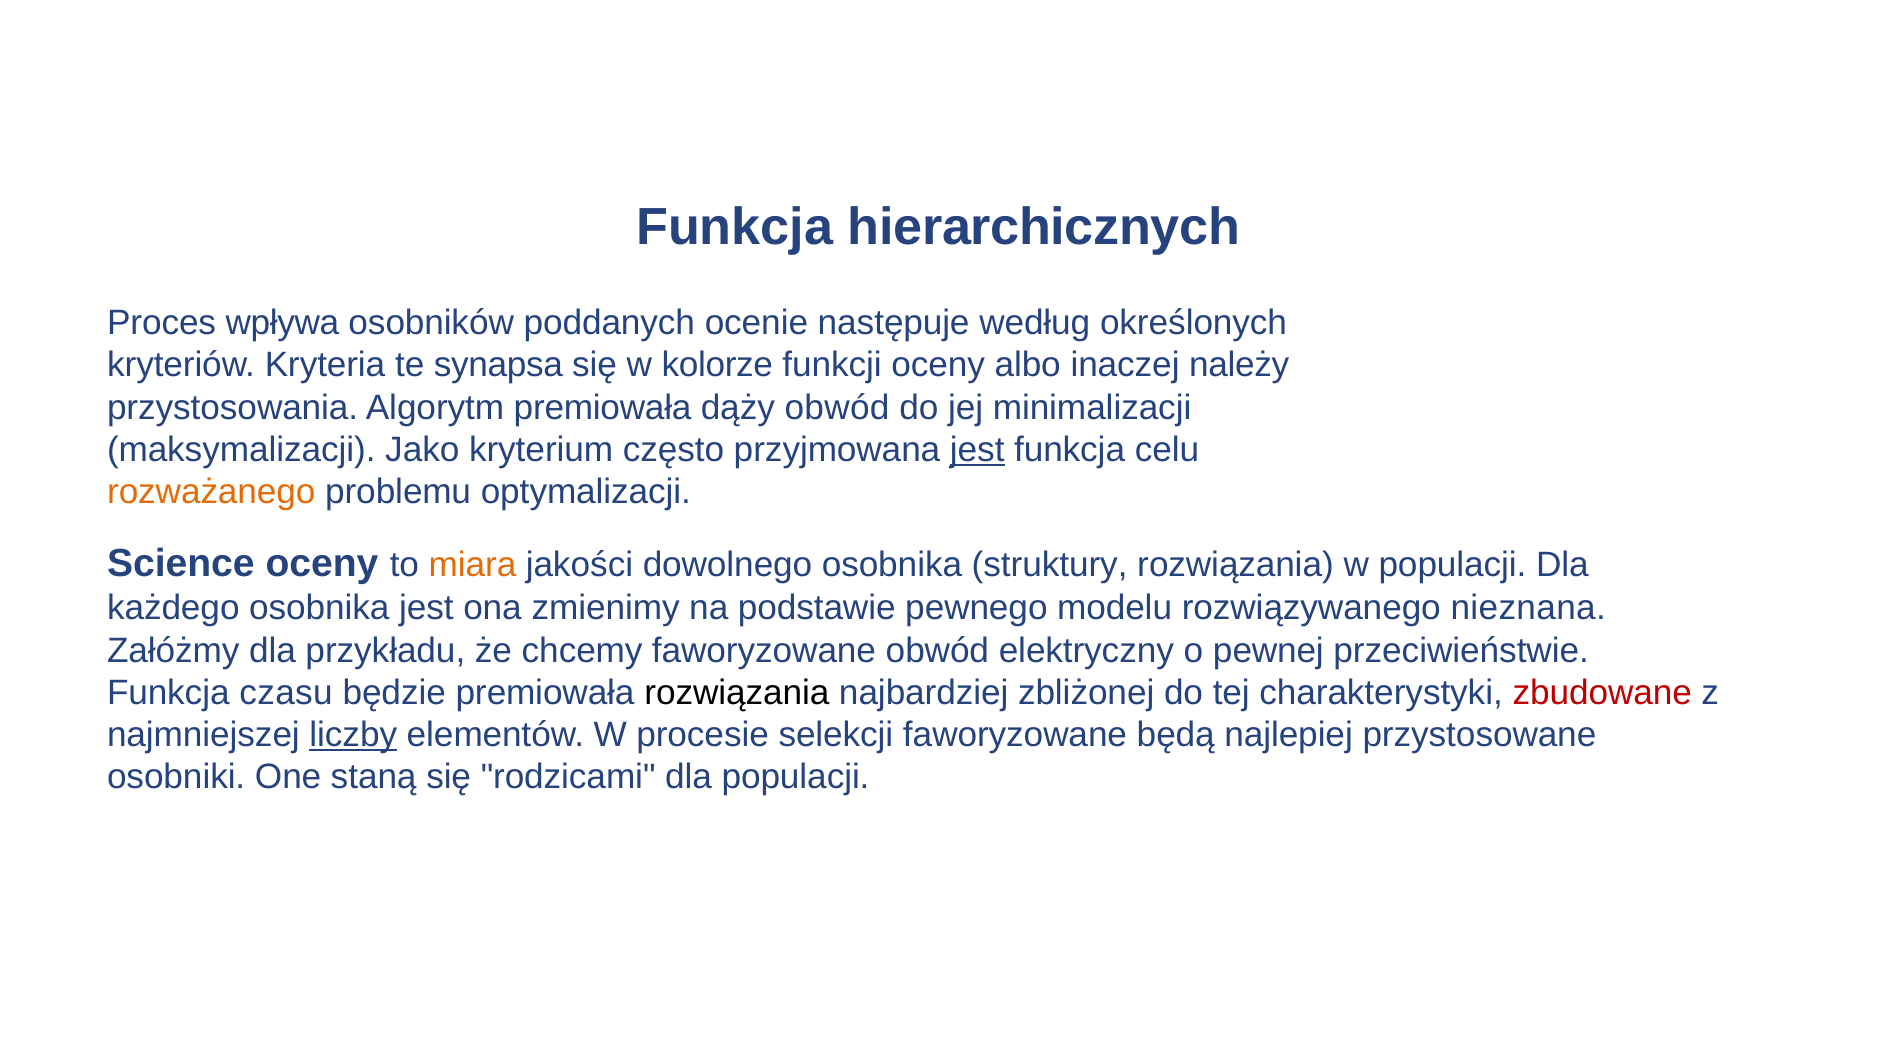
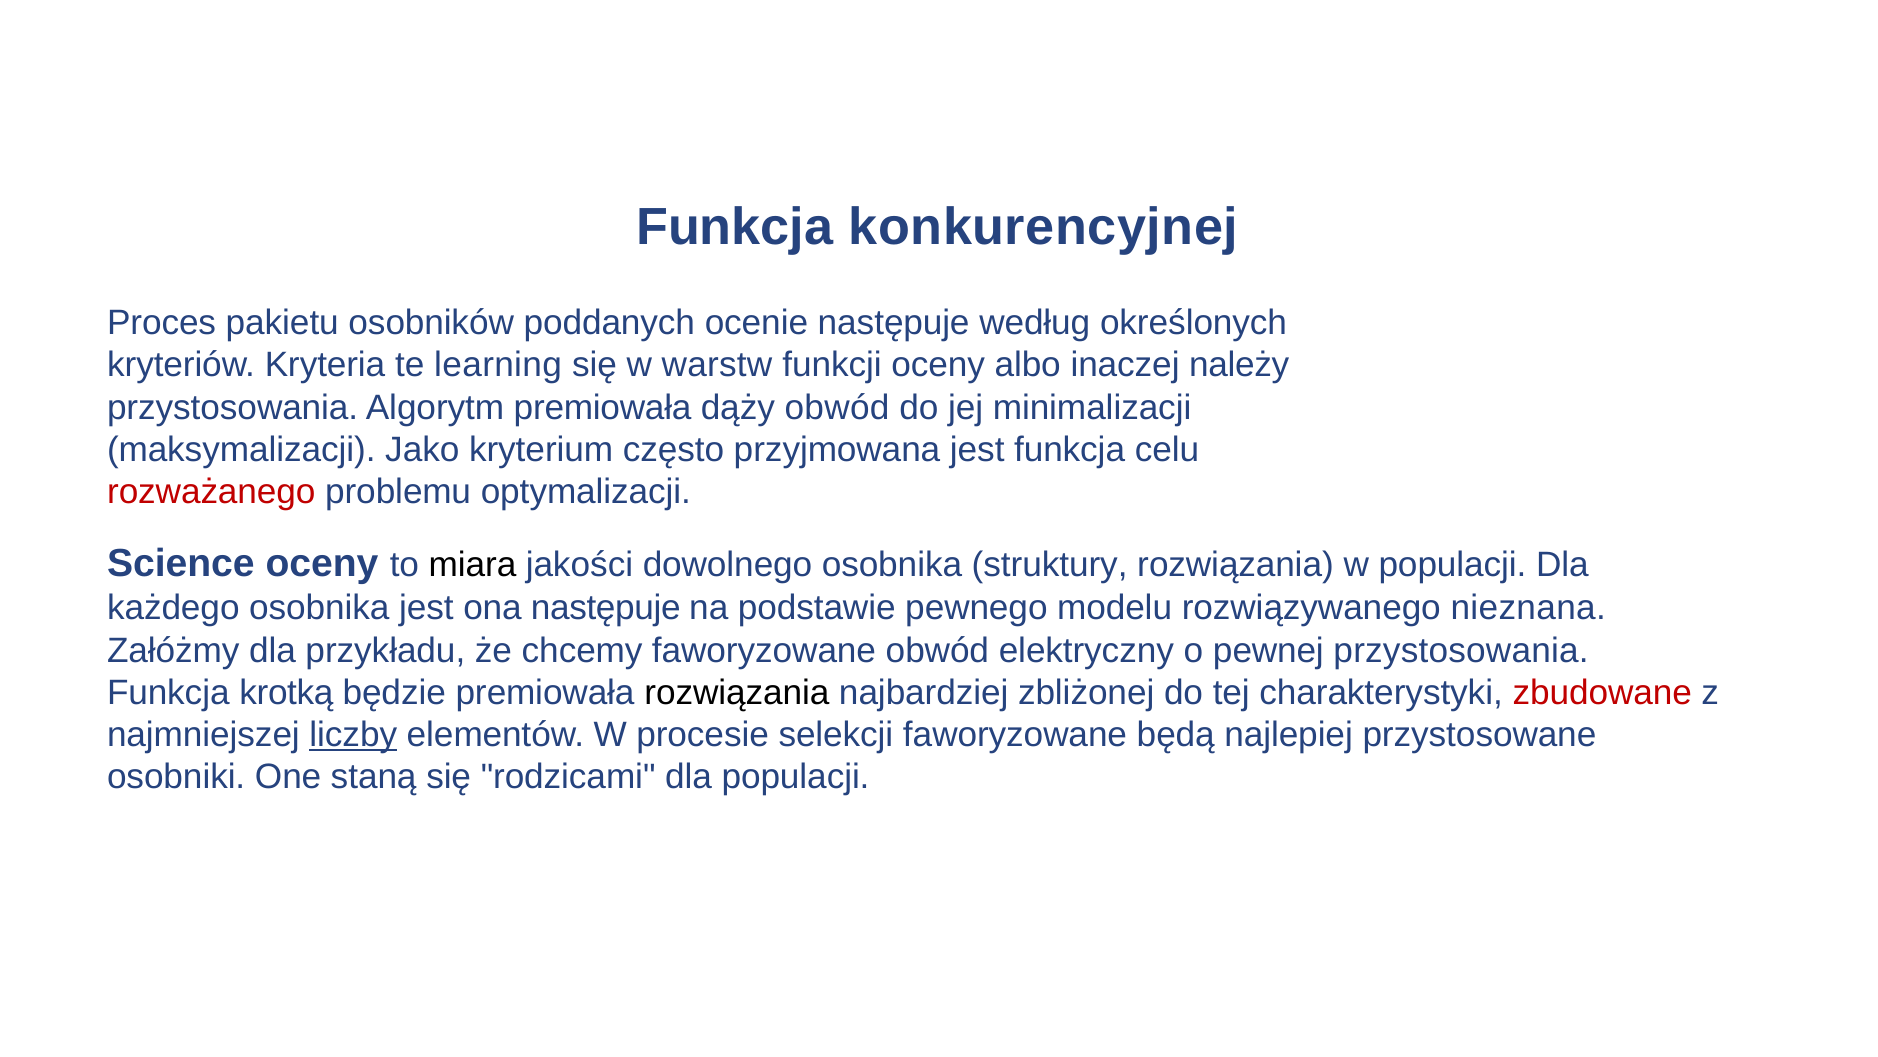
hierarchicznych: hierarchicznych -> konkurencyjnej (1043, 228)
wpływa: wpływa -> pakietu (282, 323)
synapsa: synapsa -> learning (498, 365)
kolorze: kolorze -> warstw (717, 365)
jest underline: present -> none (977, 450)
rozważanego colour: orange -> red (211, 492)
miara colour: orange -> black (472, 565)
ona zmienimy: zmienimy -> następuje (606, 608)
pewnej przeciwieństwie: przeciwieństwie -> przystosowania (1461, 650)
czasu: czasu -> krotką (286, 692)
